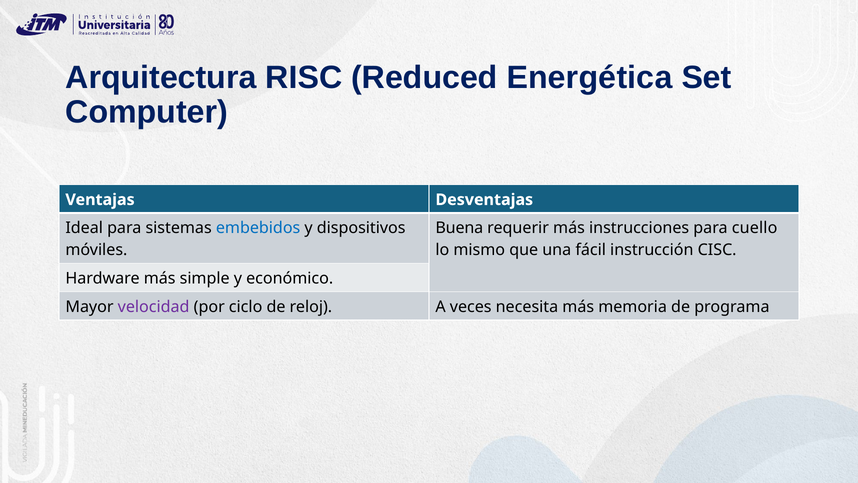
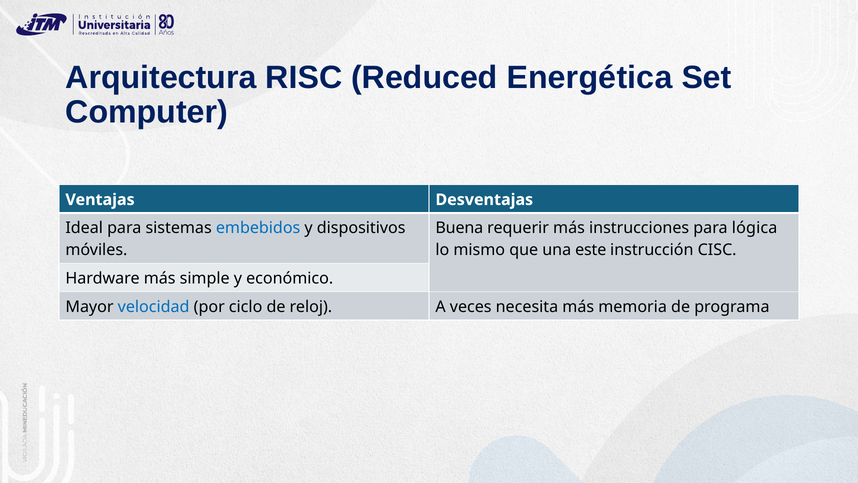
cuello: cuello -> lógica (755, 228)
fácil: fácil -> este (591, 250)
velocidad colour: purple -> blue (154, 307)
